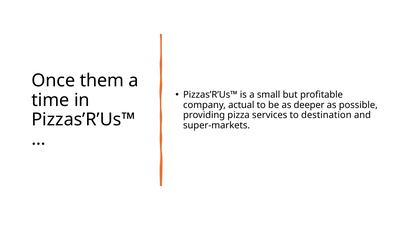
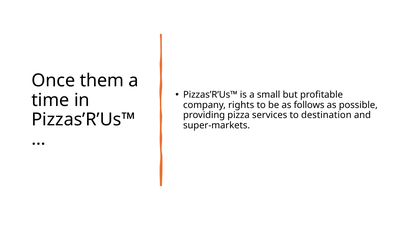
actual: actual -> rights (241, 105)
deeper: deeper -> follows (309, 105)
